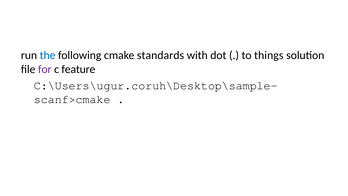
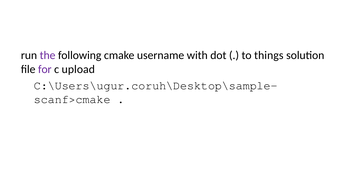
the colour: blue -> purple (48, 55)
standards: standards -> username (161, 55)
feature: feature -> upload (78, 69)
